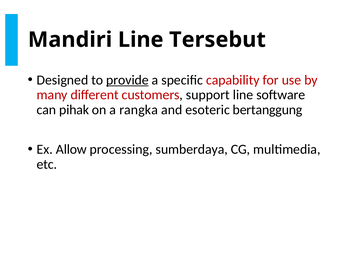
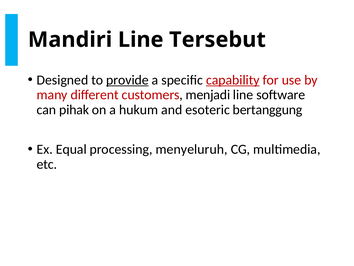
capability underline: none -> present (233, 80)
support: support -> menjadi (208, 95)
rangka: rangka -> hukum (139, 110)
Allow: Allow -> Equal (71, 149)
sumberdaya: sumberdaya -> menyeluruh (192, 149)
